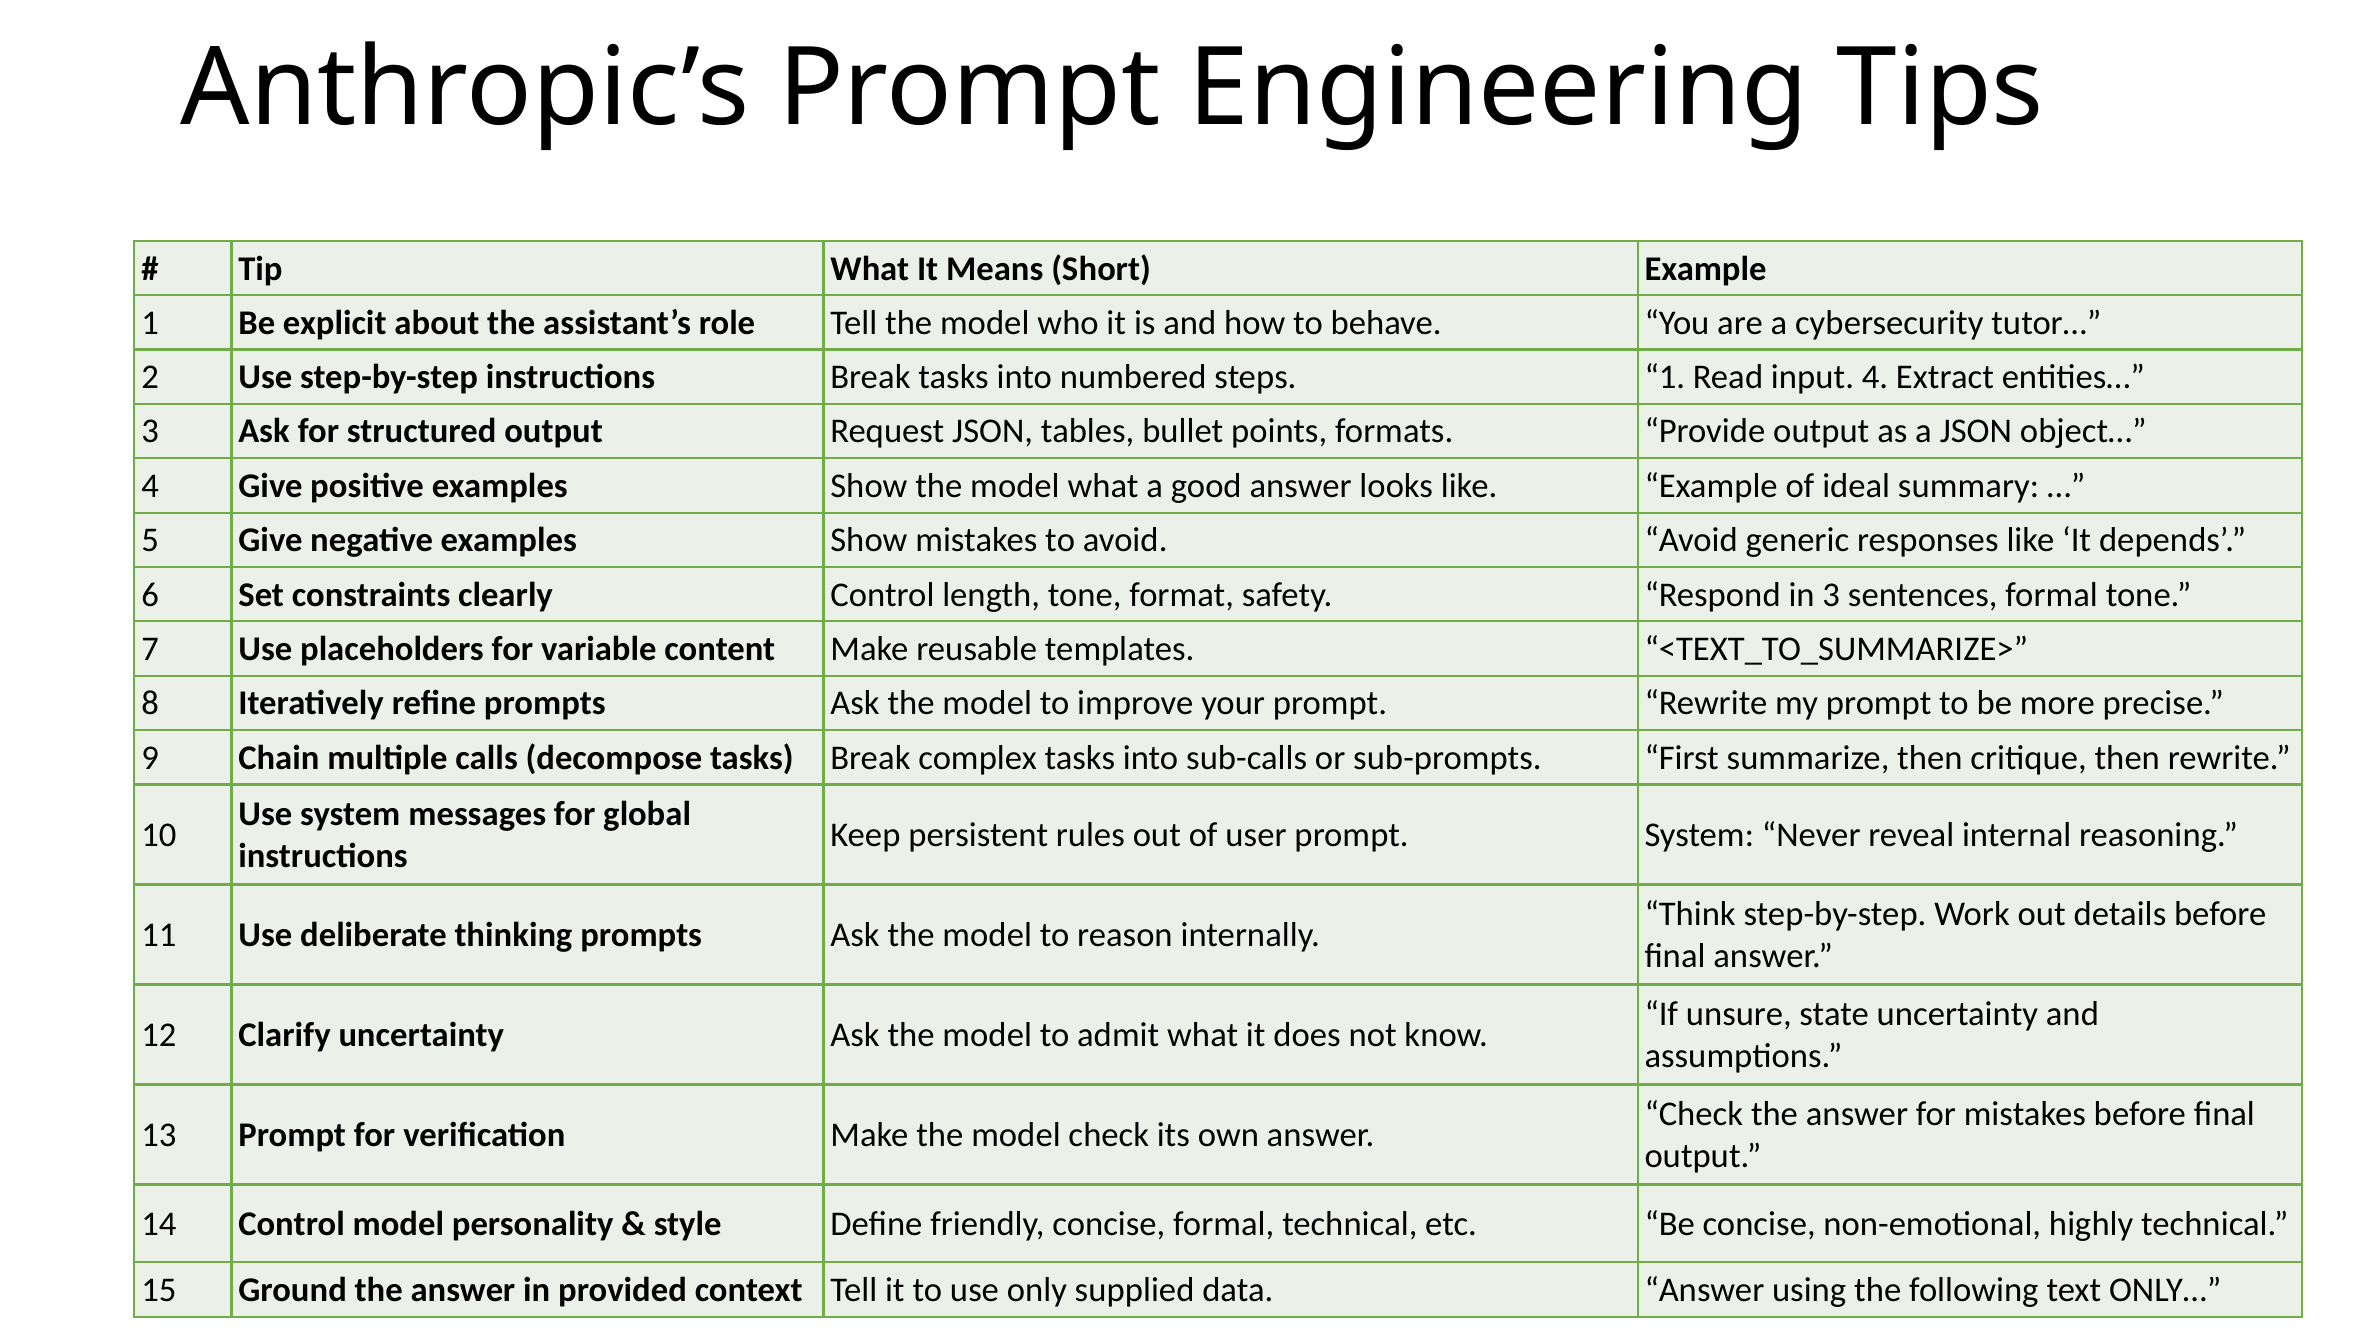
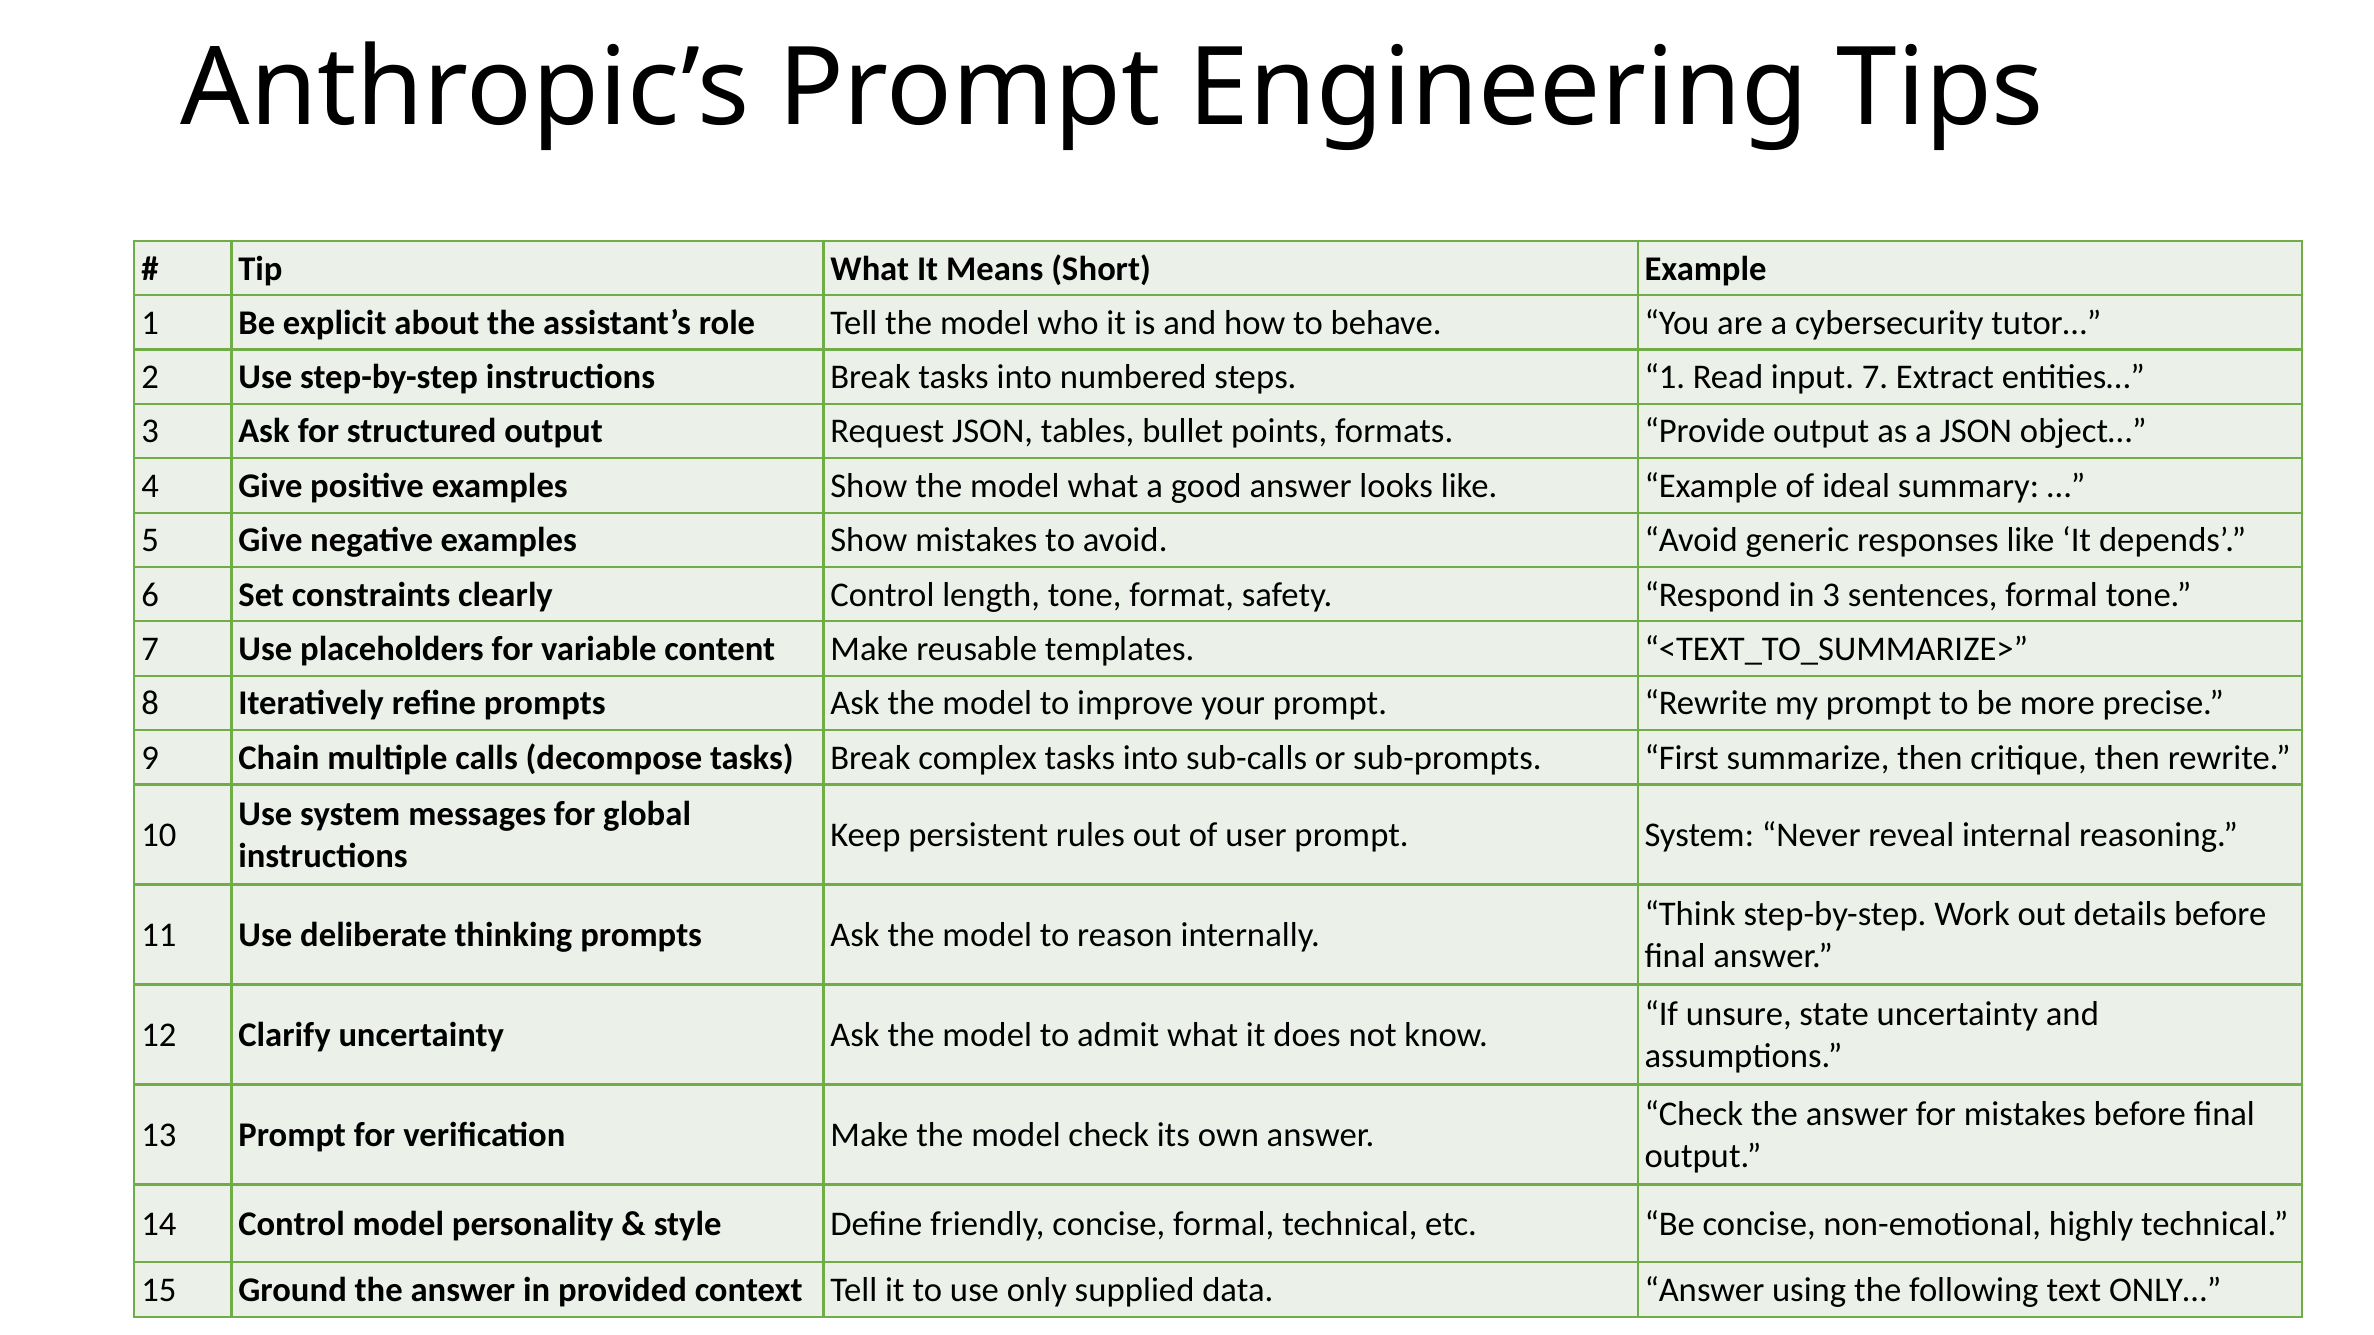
input 4: 4 -> 7 (1875, 377)
